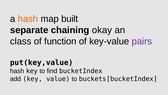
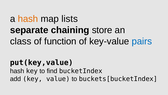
built: built -> lists (70, 19)
okay: okay -> store (102, 30)
pairs colour: purple -> blue (142, 41)
